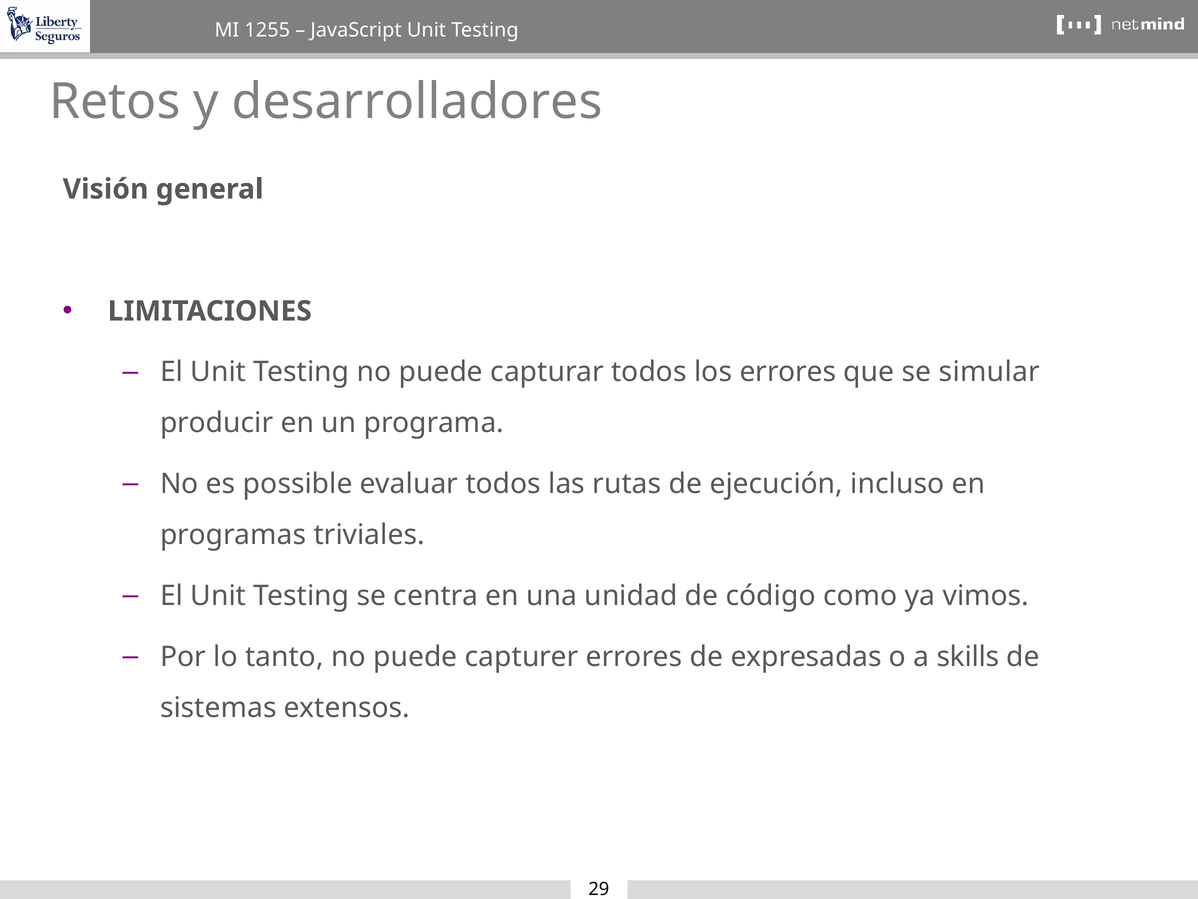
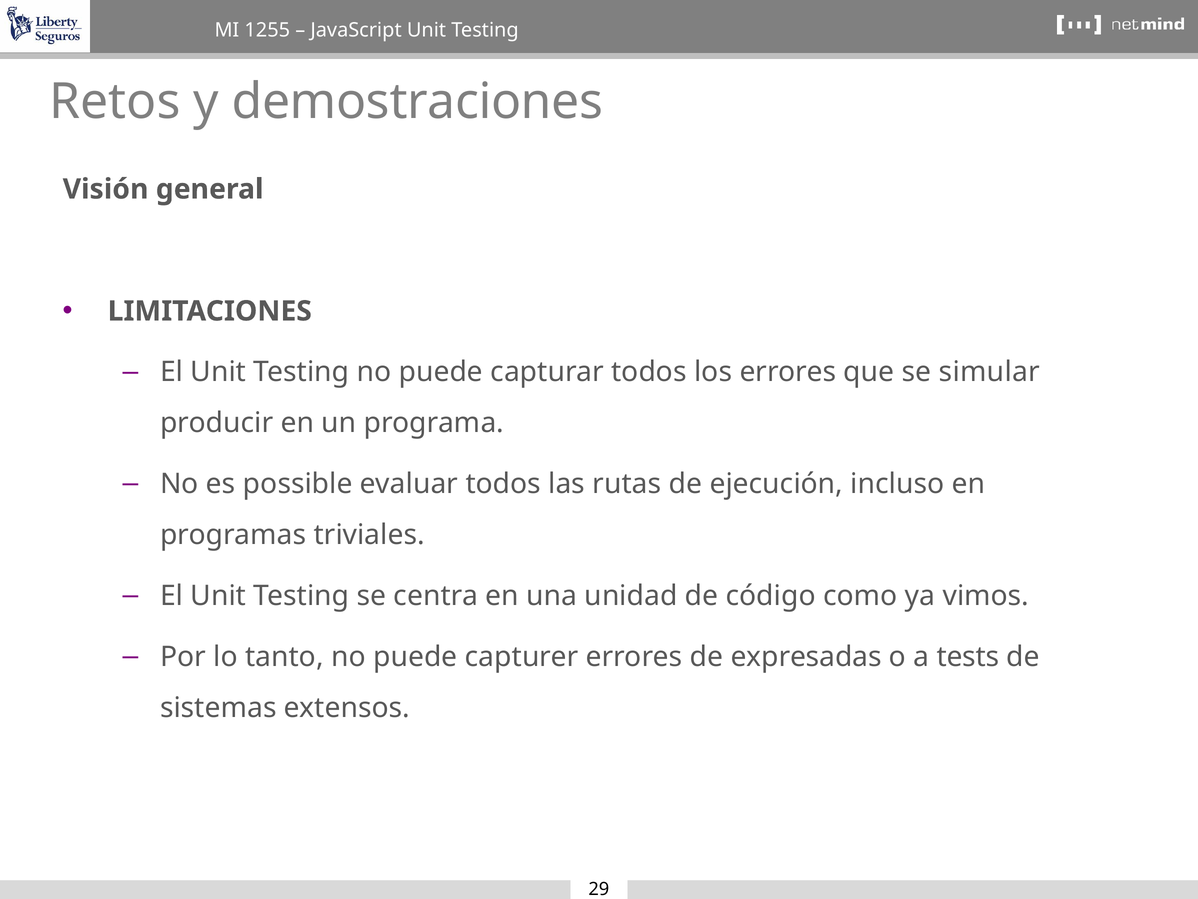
desarrolladores: desarrolladores -> demostraciones (417, 102)
skills: skills -> tests (968, 657)
